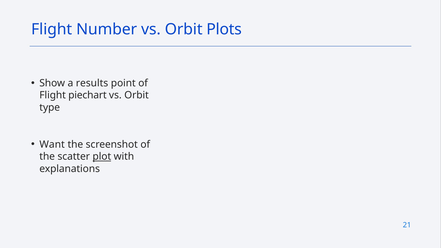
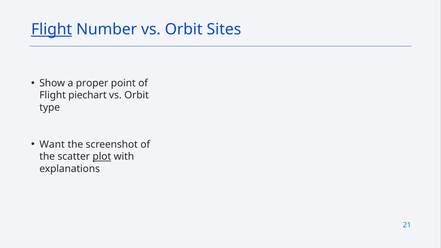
Flight underline: none -> present (52, 29)
Plots: Plots -> Sites (224, 29)
results: results -> proper (92, 83)
